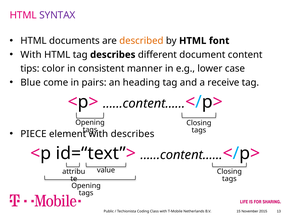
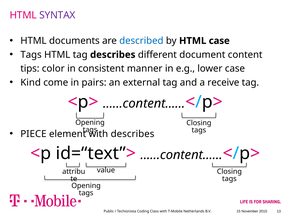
described colour: orange -> blue (141, 41)
HTML font: font -> case (219, 41)
With: With -> Tags (31, 55)
Blue: Blue -> Kind (31, 83)
heading: heading -> external (141, 83)
